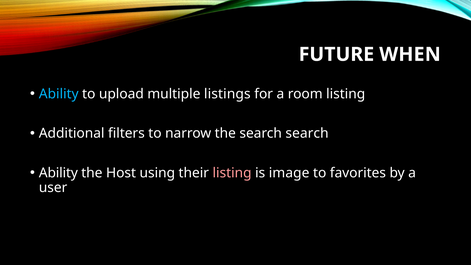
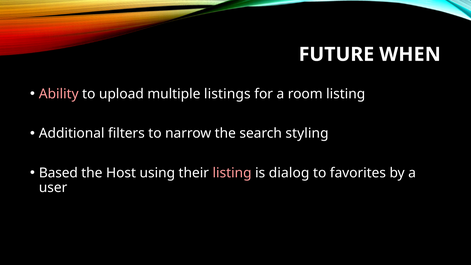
Ability colour: light blue -> pink (59, 94)
search search: search -> styling (307, 133)
Ability: Ability -> Based (58, 173)
image: image -> dialog (289, 173)
